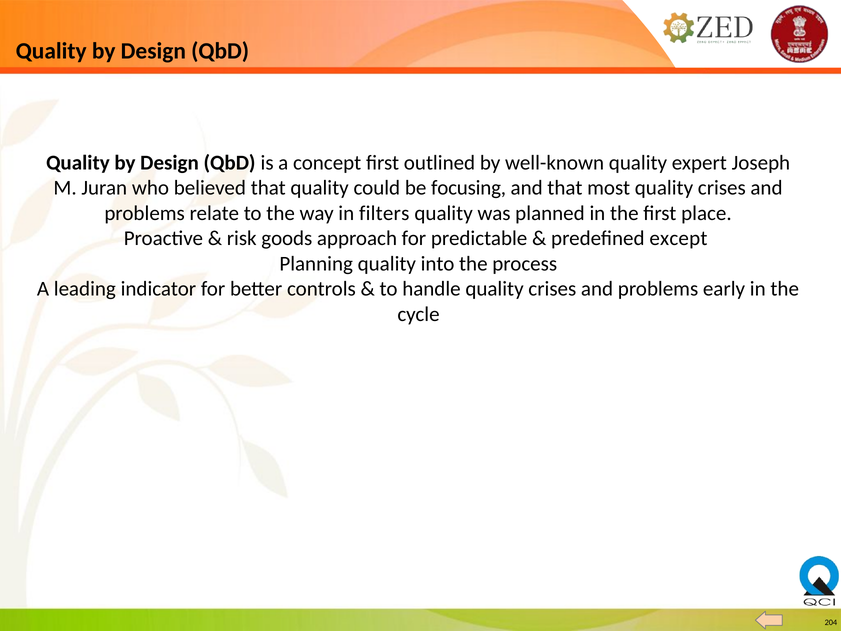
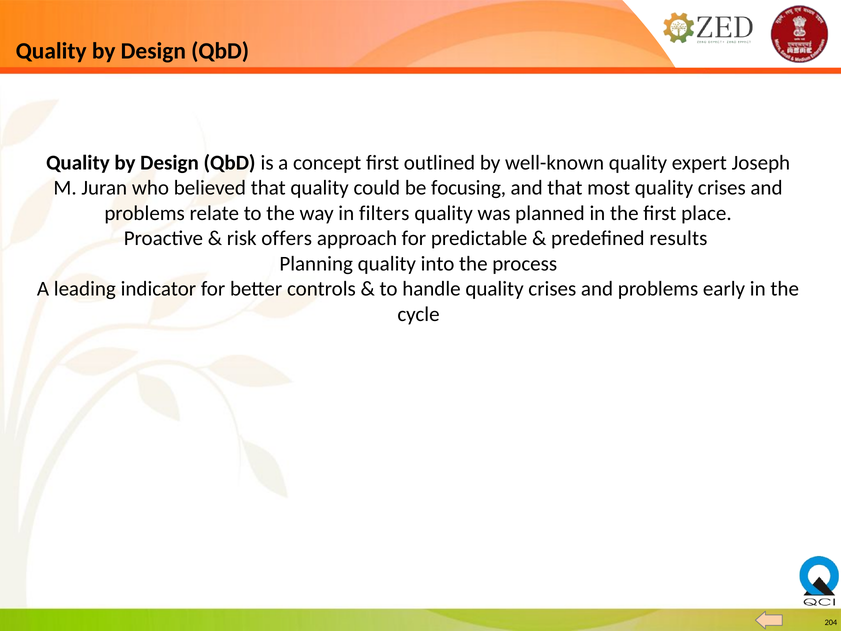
goods: goods -> offers (287, 238)
except: except -> results (678, 238)
